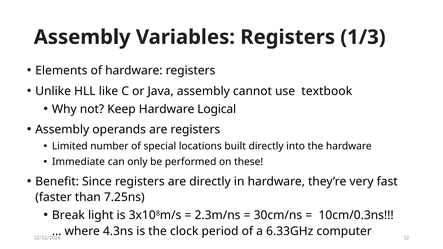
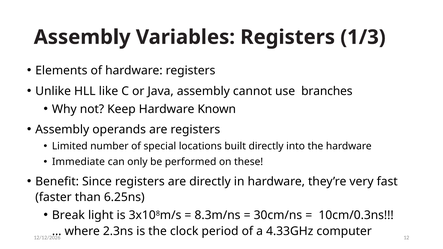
textbook: textbook -> branches (327, 91)
Logical: Logical -> Known (217, 109)
7.25ns: 7.25ns -> 6.25ns (124, 197)
2.3m/ns: 2.3m/ns -> 8.3m/ns (218, 216)
4.3ns: 4.3ns -> 2.3ns (118, 231)
6.33GHz: 6.33GHz -> 4.33GHz (290, 231)
